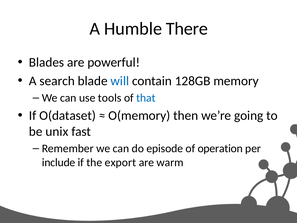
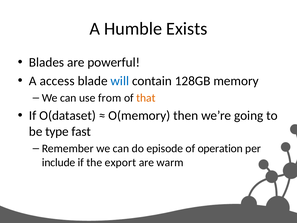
There: There -> Exists (187, 29)
search: search -> access (57, 81)
tools: tools -> from (110, 98)
that colour: blue -> orange (146, 98)
unix: unix -> type (57, 131)
